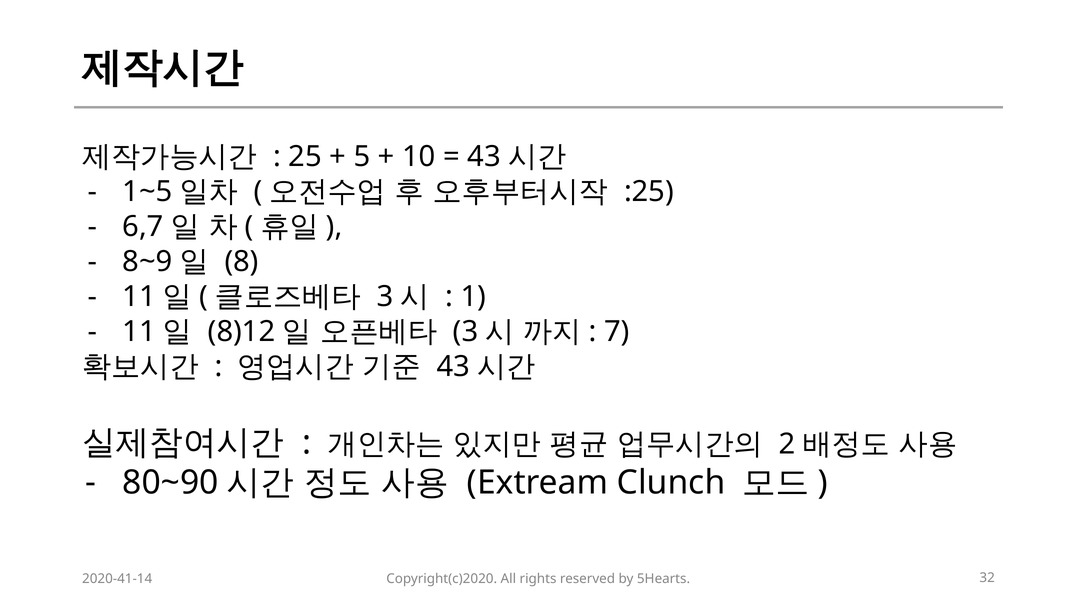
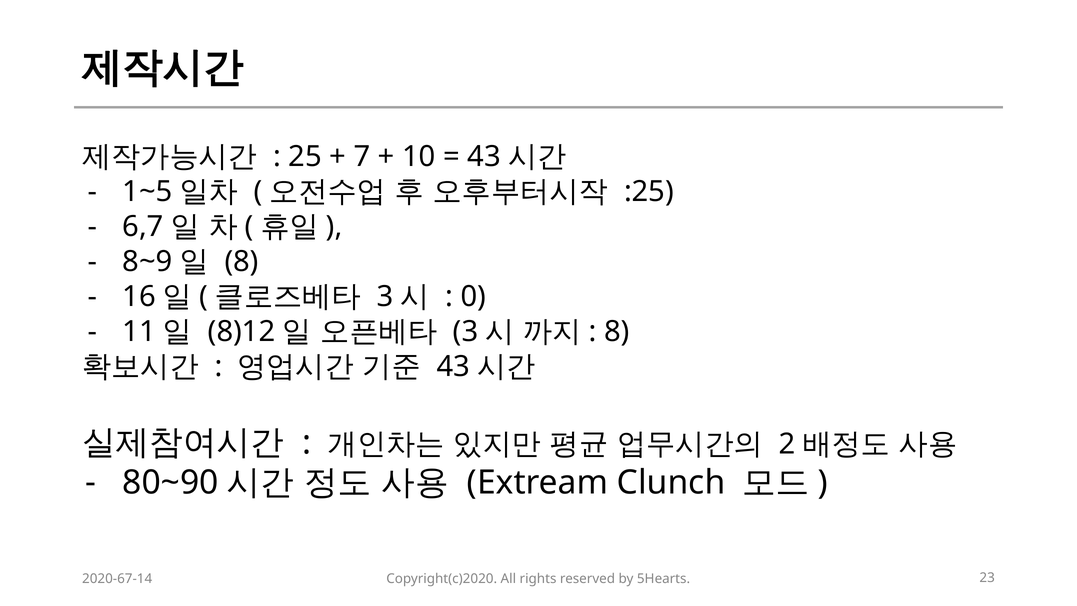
5: 5 -> 7 (362, 157)
11: 11 -> 16 (139, 297)
1: 1 -> 0 (473, 297)
7: 7 -> 8 (617, 332)
2020-41-14: 2020-41-14 -> 2020-67-14 (117, 579)
32: 32 -> 23 (987, 577)
